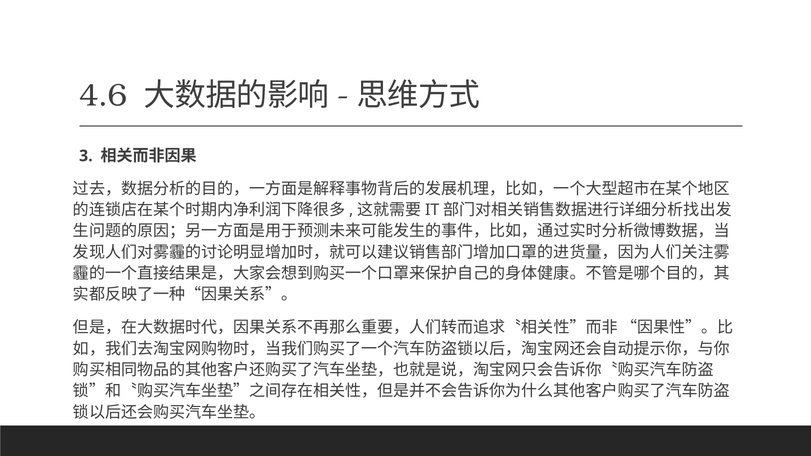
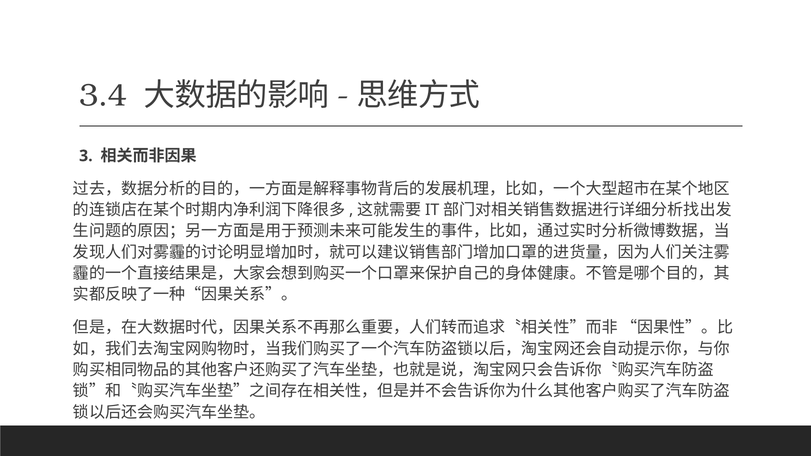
4.6: 4.6 -> 3.4 (103, 95)
